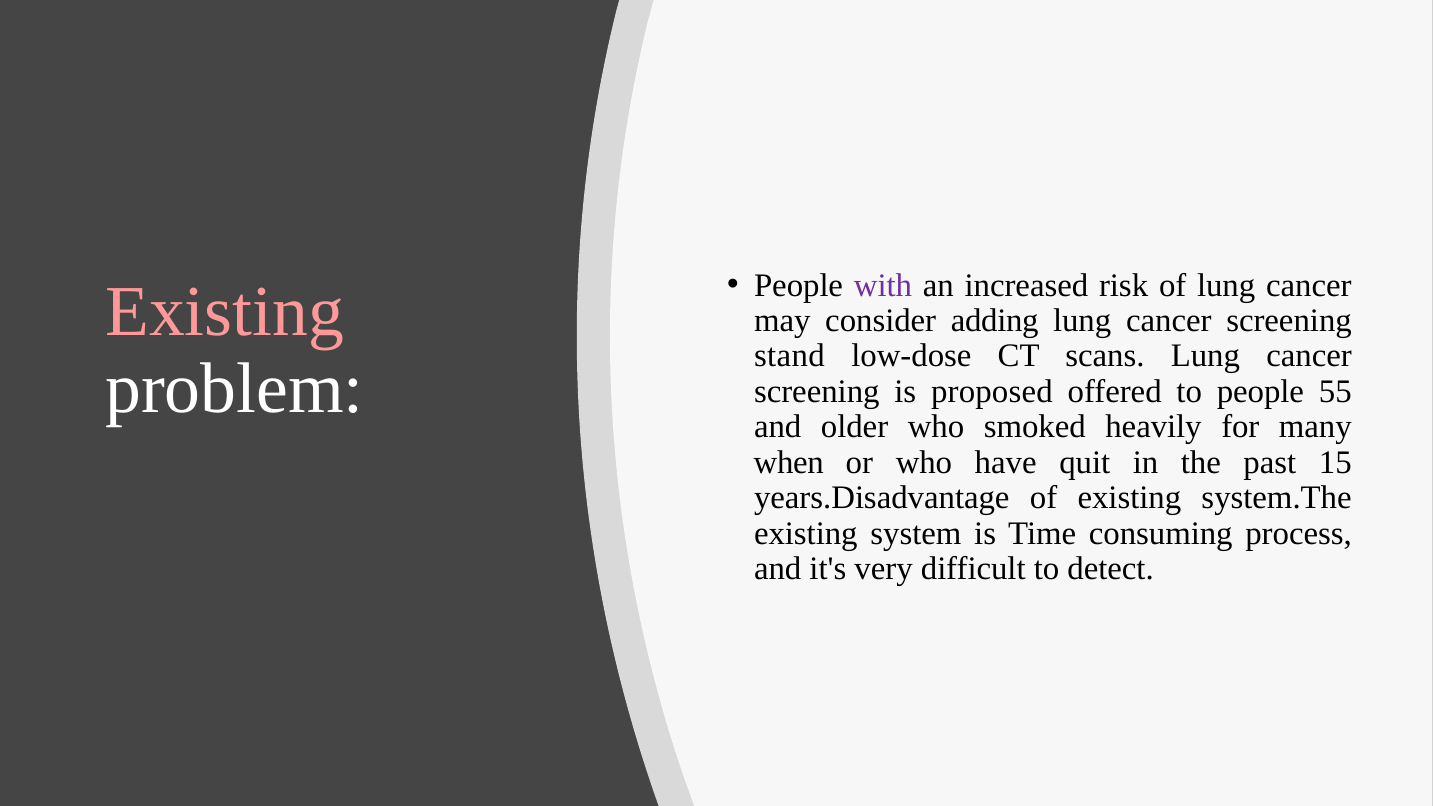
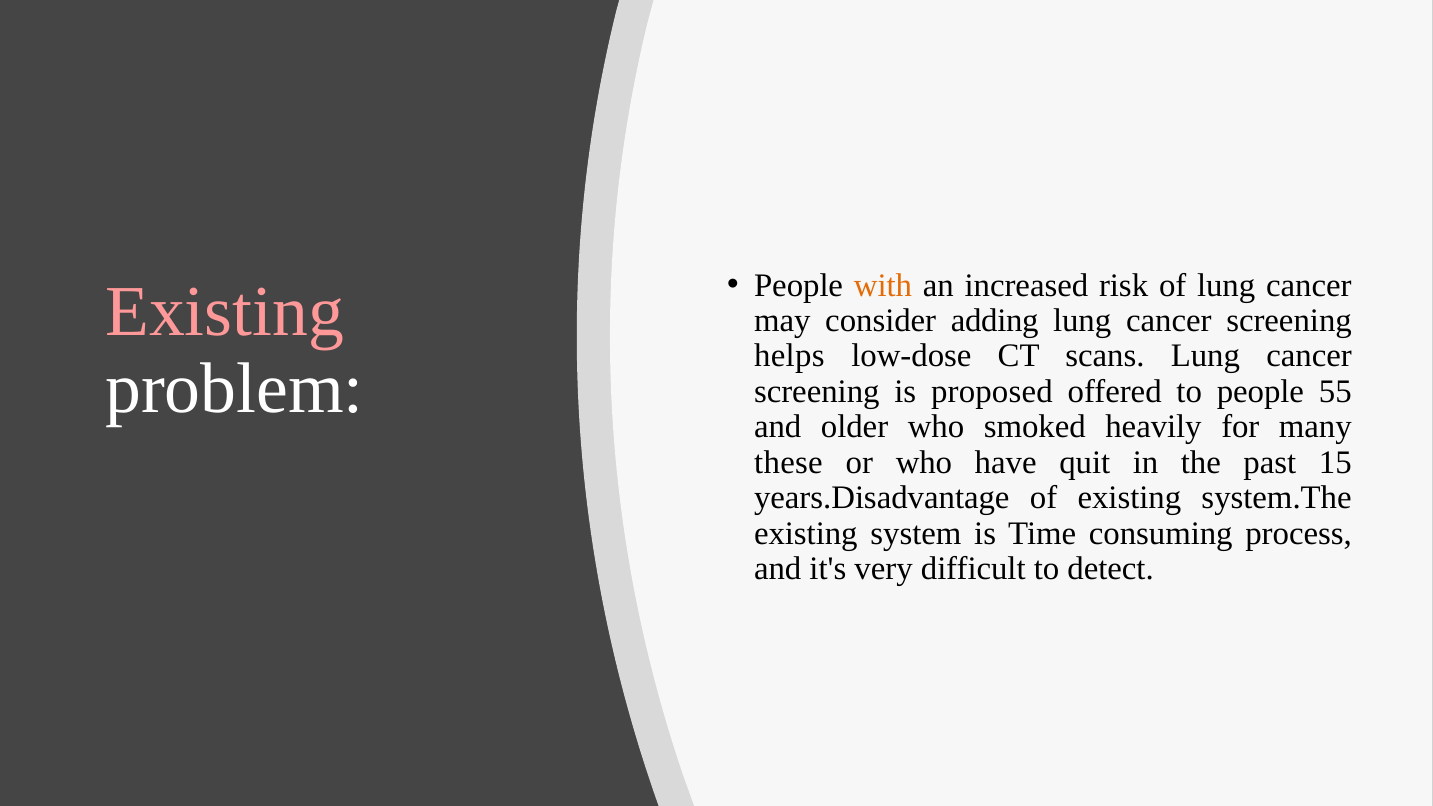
with colour: purple -> orange (883, 285)
stand: stand -> helps (789, 356)
when: when -> these (788, 462)
